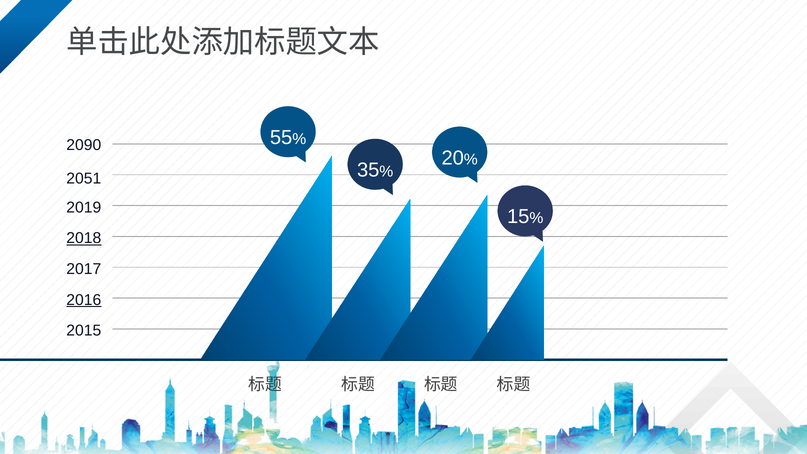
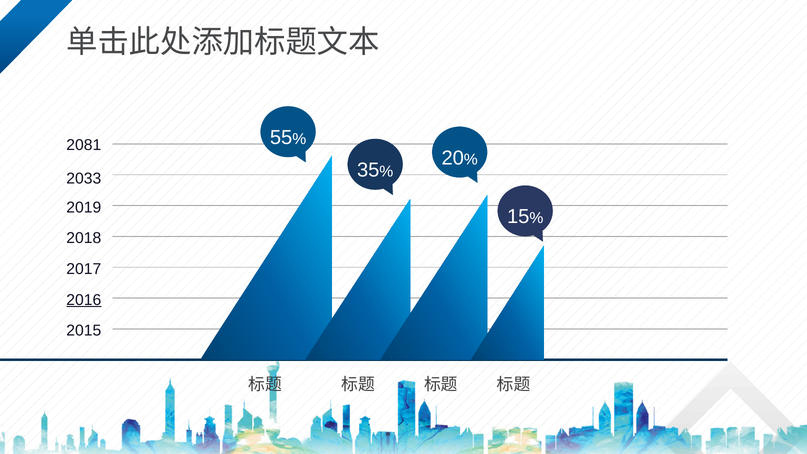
2090: 2090 -> 2081 (84, 145)
2051: 2051 -> 2033 (84, 179)
2018 underline: present -> none (84, 238)
